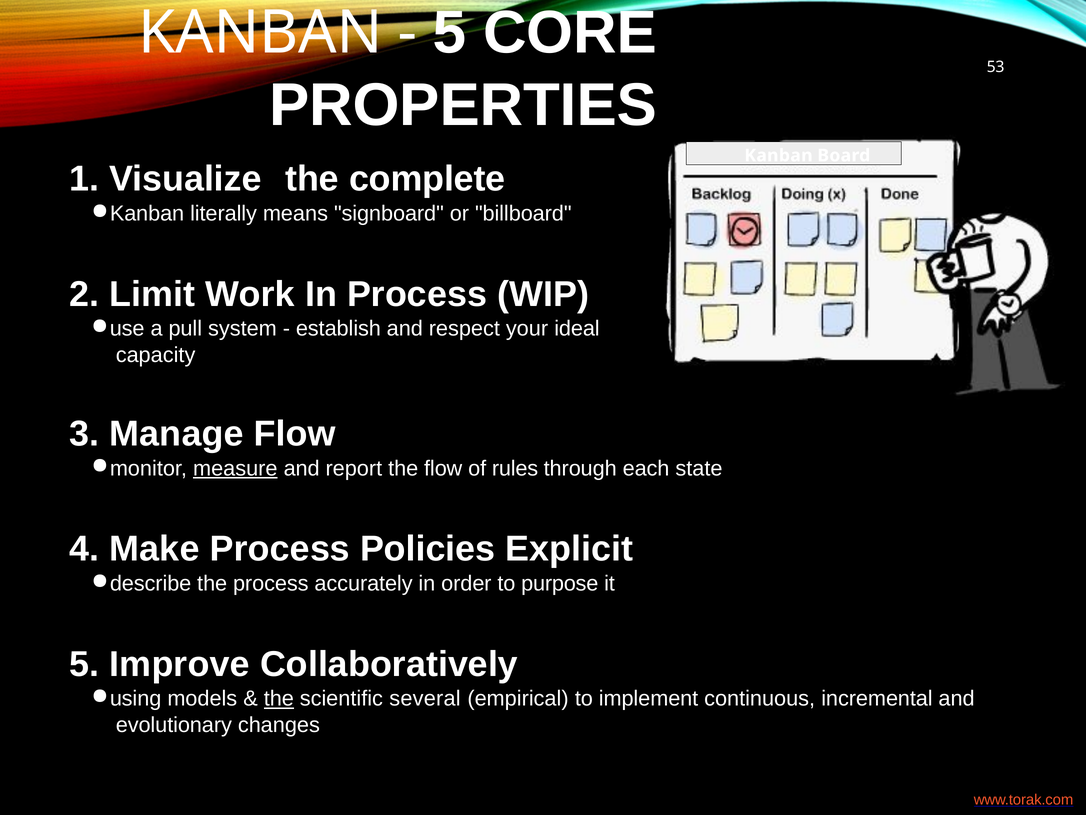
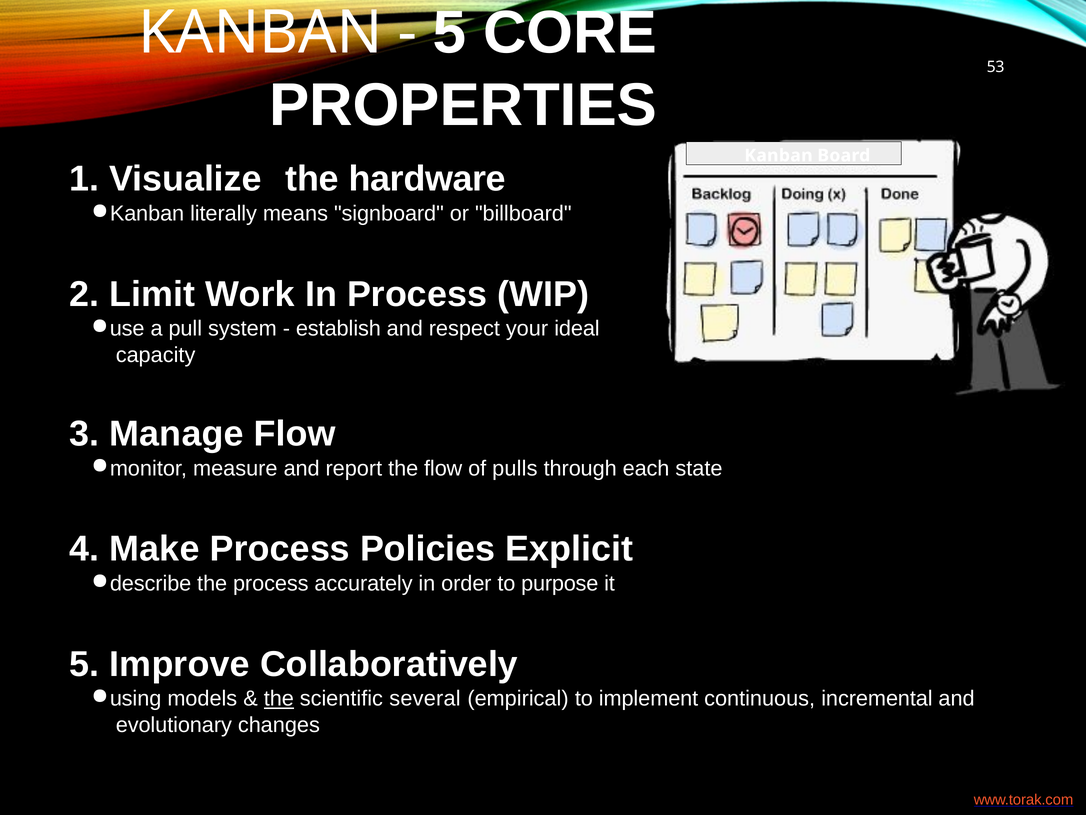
complete: complete -> hardware (427, 179)
measure underline: present -> none (235, 468)
rules: rules -> pulls (515, 468)
